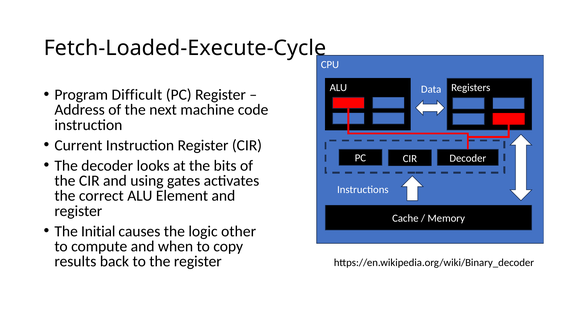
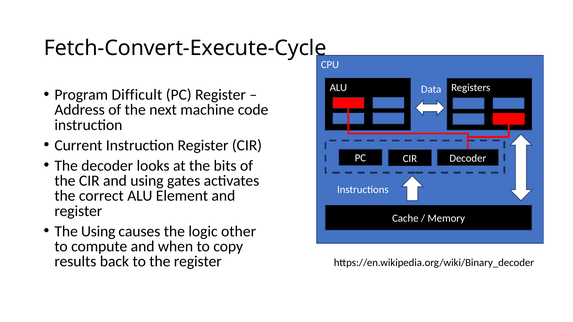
Fetch-Loaded-Execute-Cycle: Fetch-Loaded-Execute-Cycle -> Fetch-Convert-Execute-Cycle (185, 48)
The Initial: Initial -> Using (98, 232)
